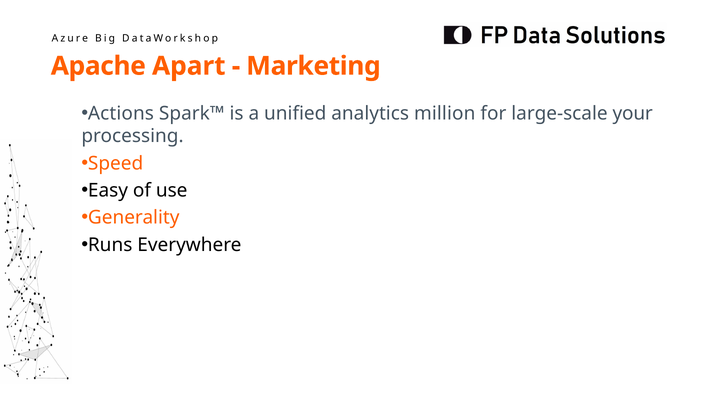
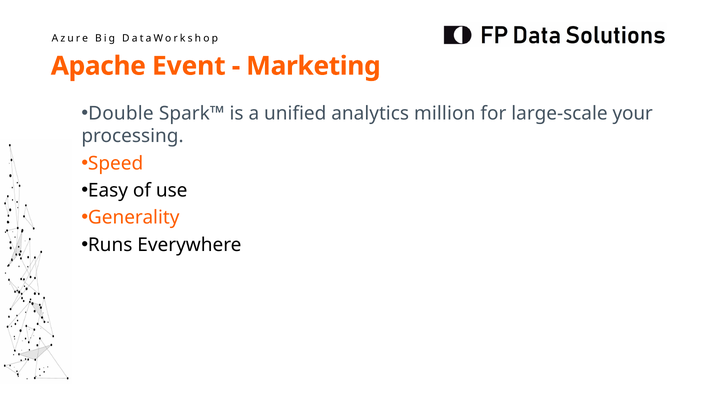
Apart: Apart -> Event (189, 66)
Actions: Actions -> Double (121, 113)
